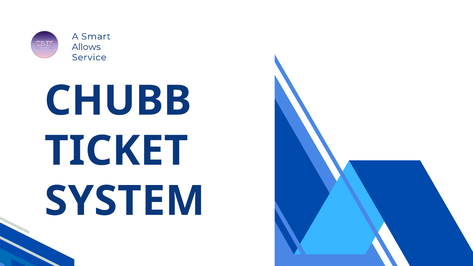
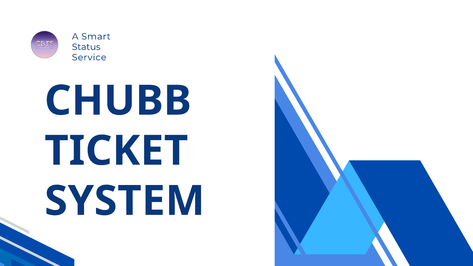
Allows: Allows -> Status (86, 47)
